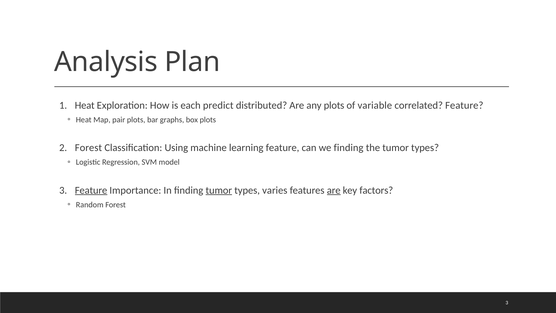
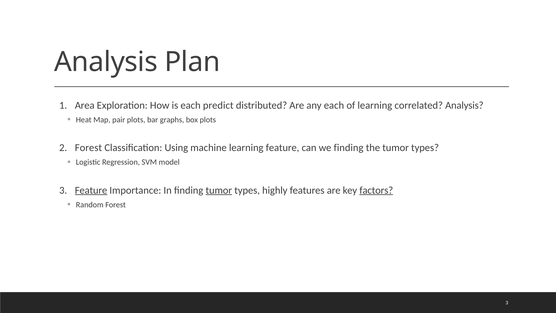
Heat: Heat -> Area (85, 105)
any plots: plots -> each (334, 105)
of variable: variable -> learning (375, 105)
correlated Feature: Feature -> Analysis (464, 105)
varies: varies -> highly (275, 190)
are underline: present -> none (334, 190)
factors underline: none -> present (376, 190)
